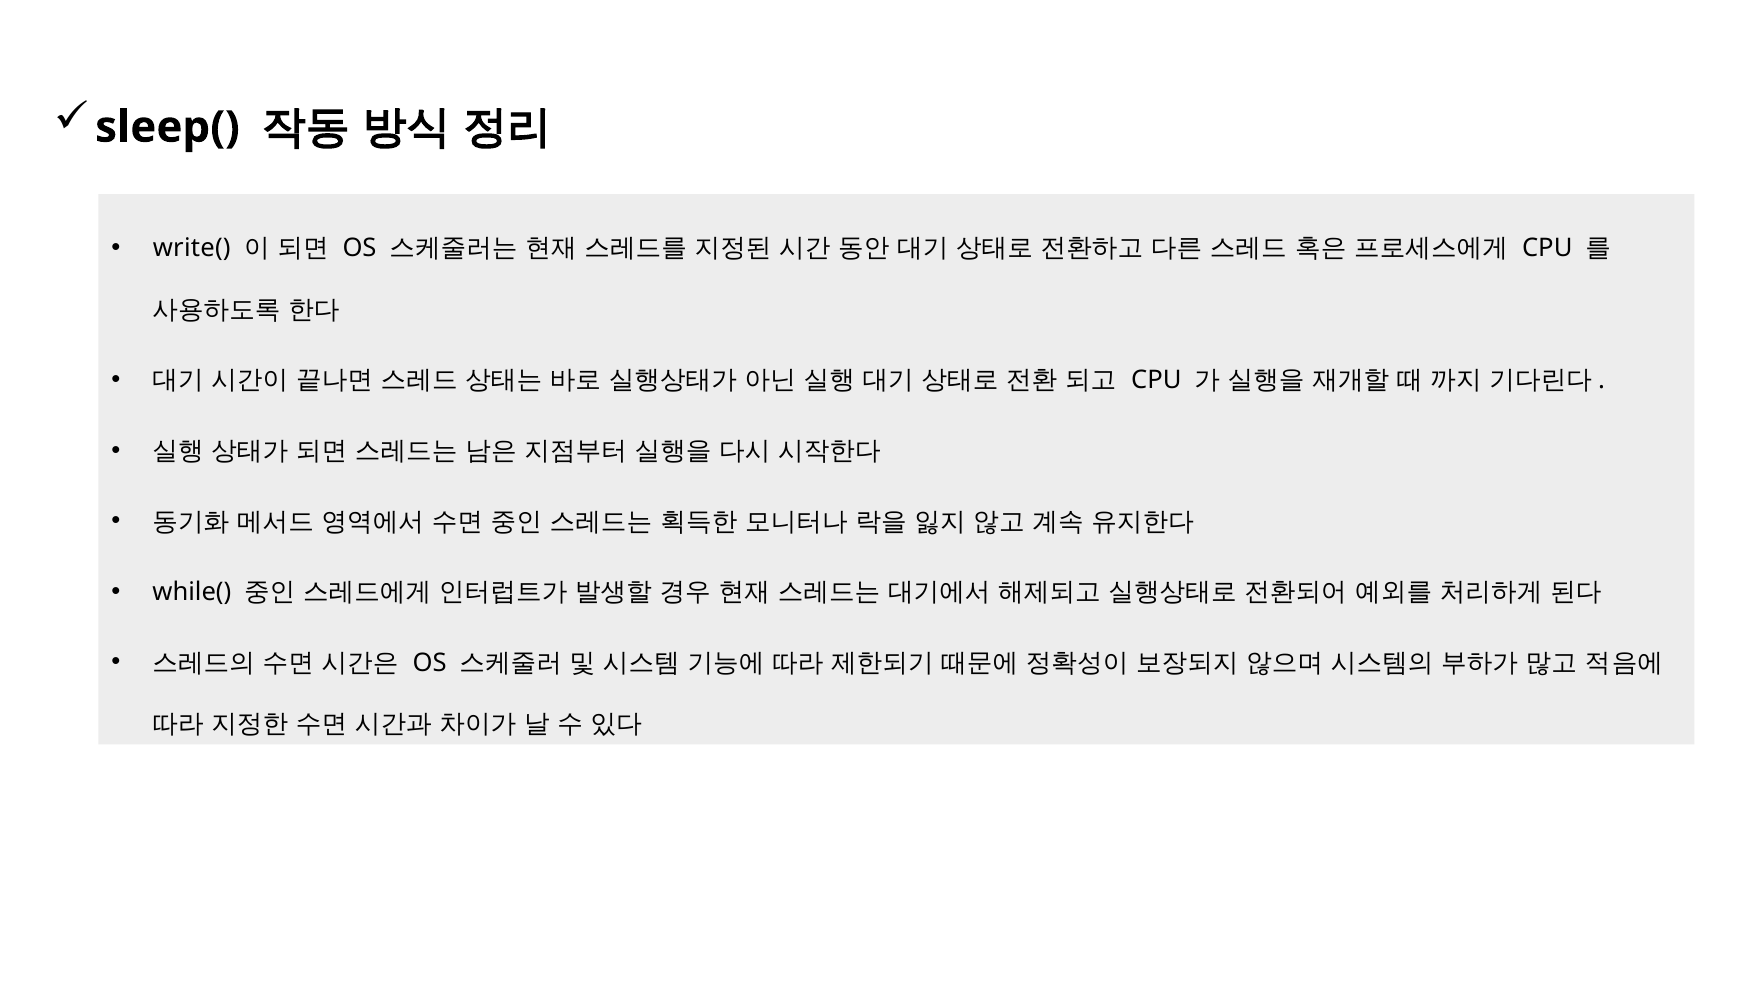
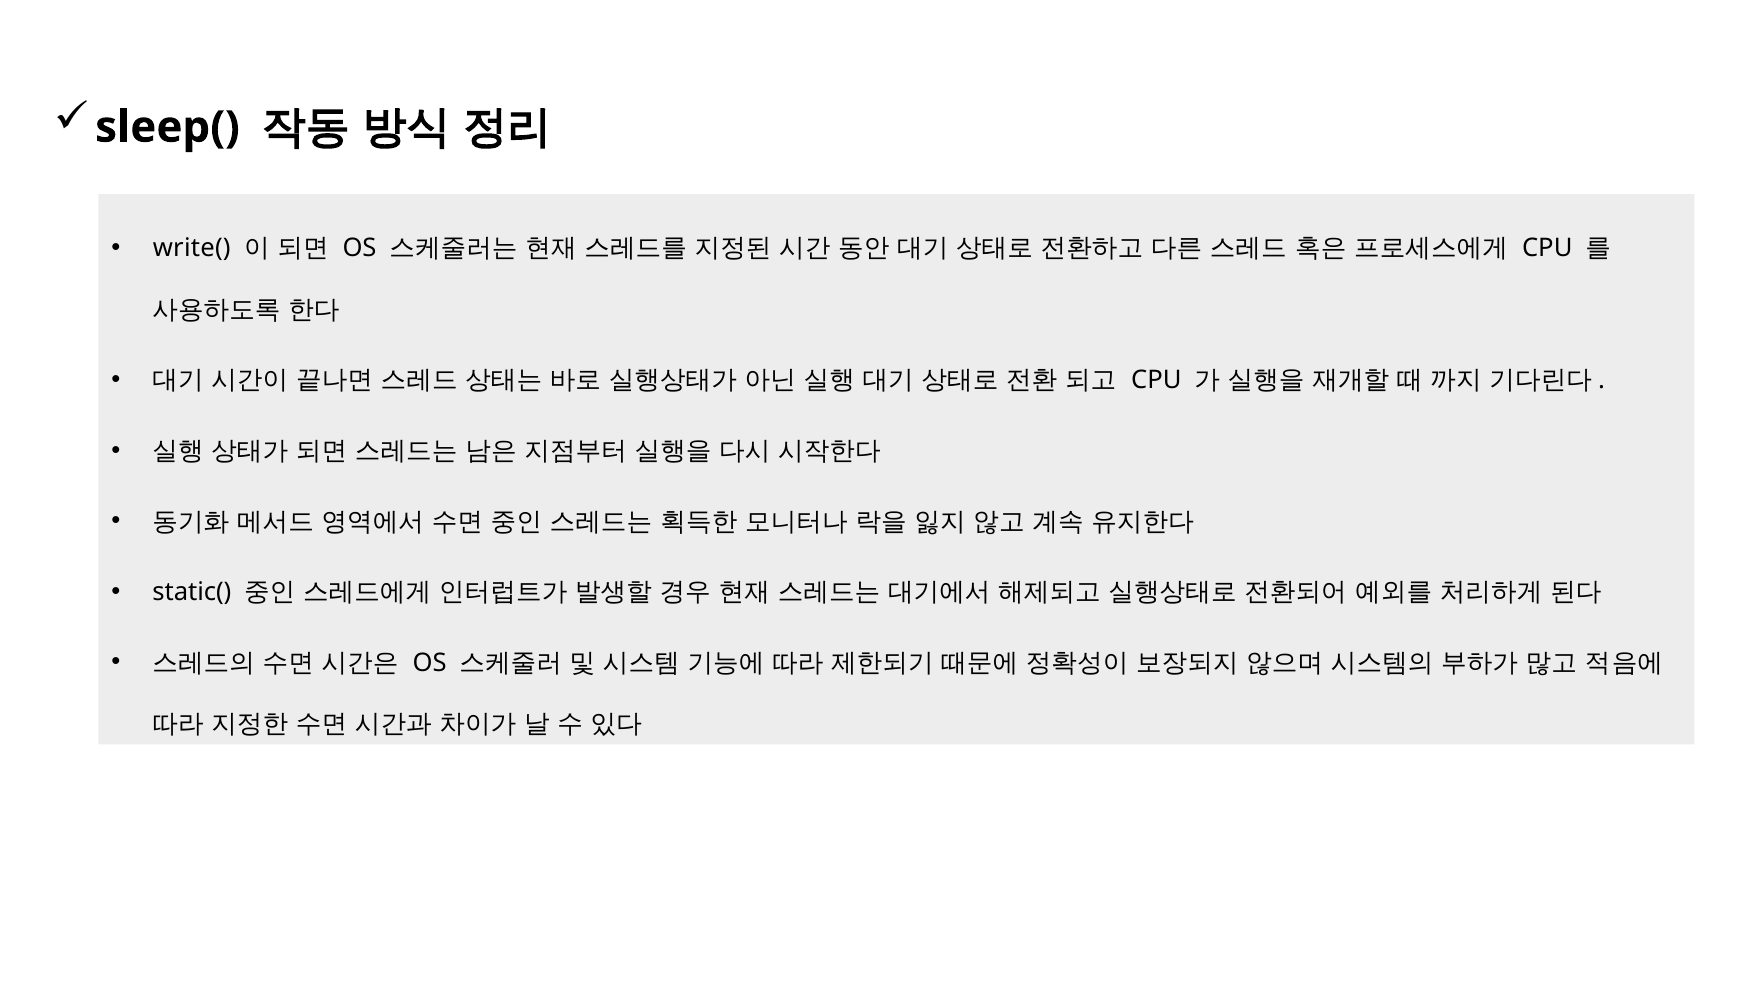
while(: while( -> static( (192, 592)
